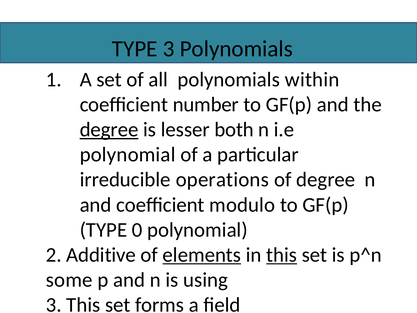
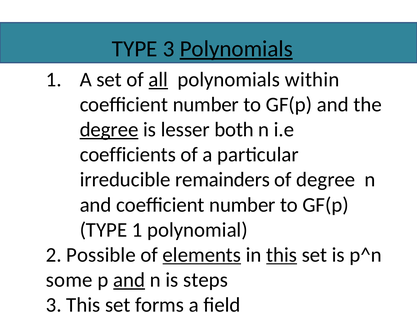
Polynomials underline: none -> present (236, 49)
all underline: none -> present (158, 80)
polynomial: polynomial -> coefficients (128, 155)
operations: operations -> remainders (223, 180)
and coefficient modulo: modulo -> number (242, 205)
TYPE 0: 0 -> 1 (137, 230)
Additive: Additive -> Possible (101, 255)
and underline: none -> present (129, 280)
using: using -> steps (206, 280)
